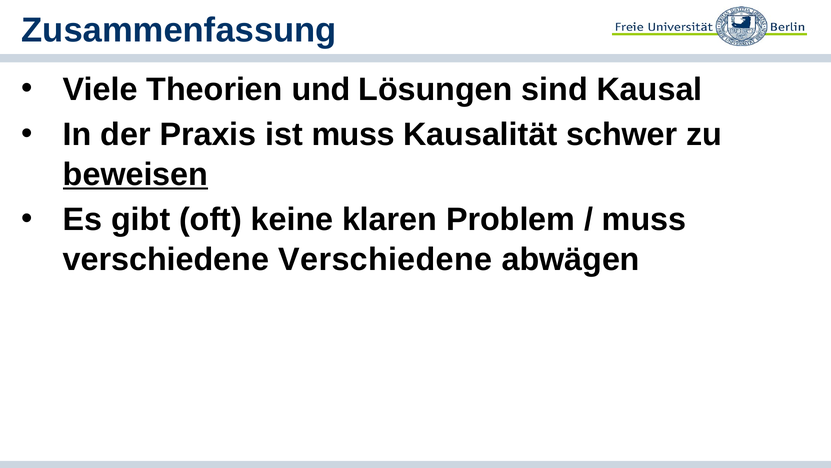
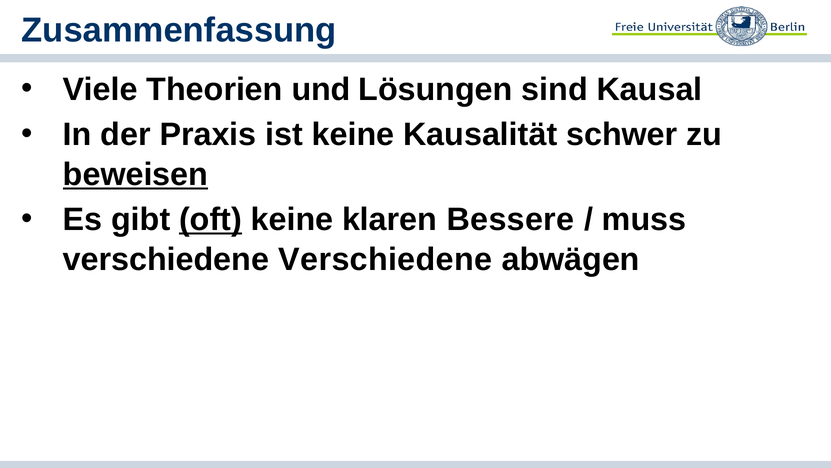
ist muss: muss -> keine (353, 135)
oft underline: none -> present (211, 220)
Problem: Problem -> Bessere (510, 220)
